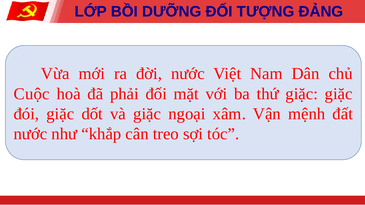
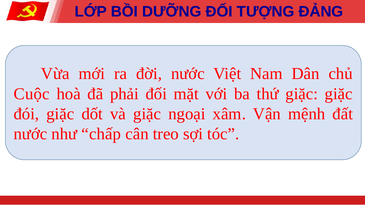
khắp: khắp -> chấp (101, 134)
